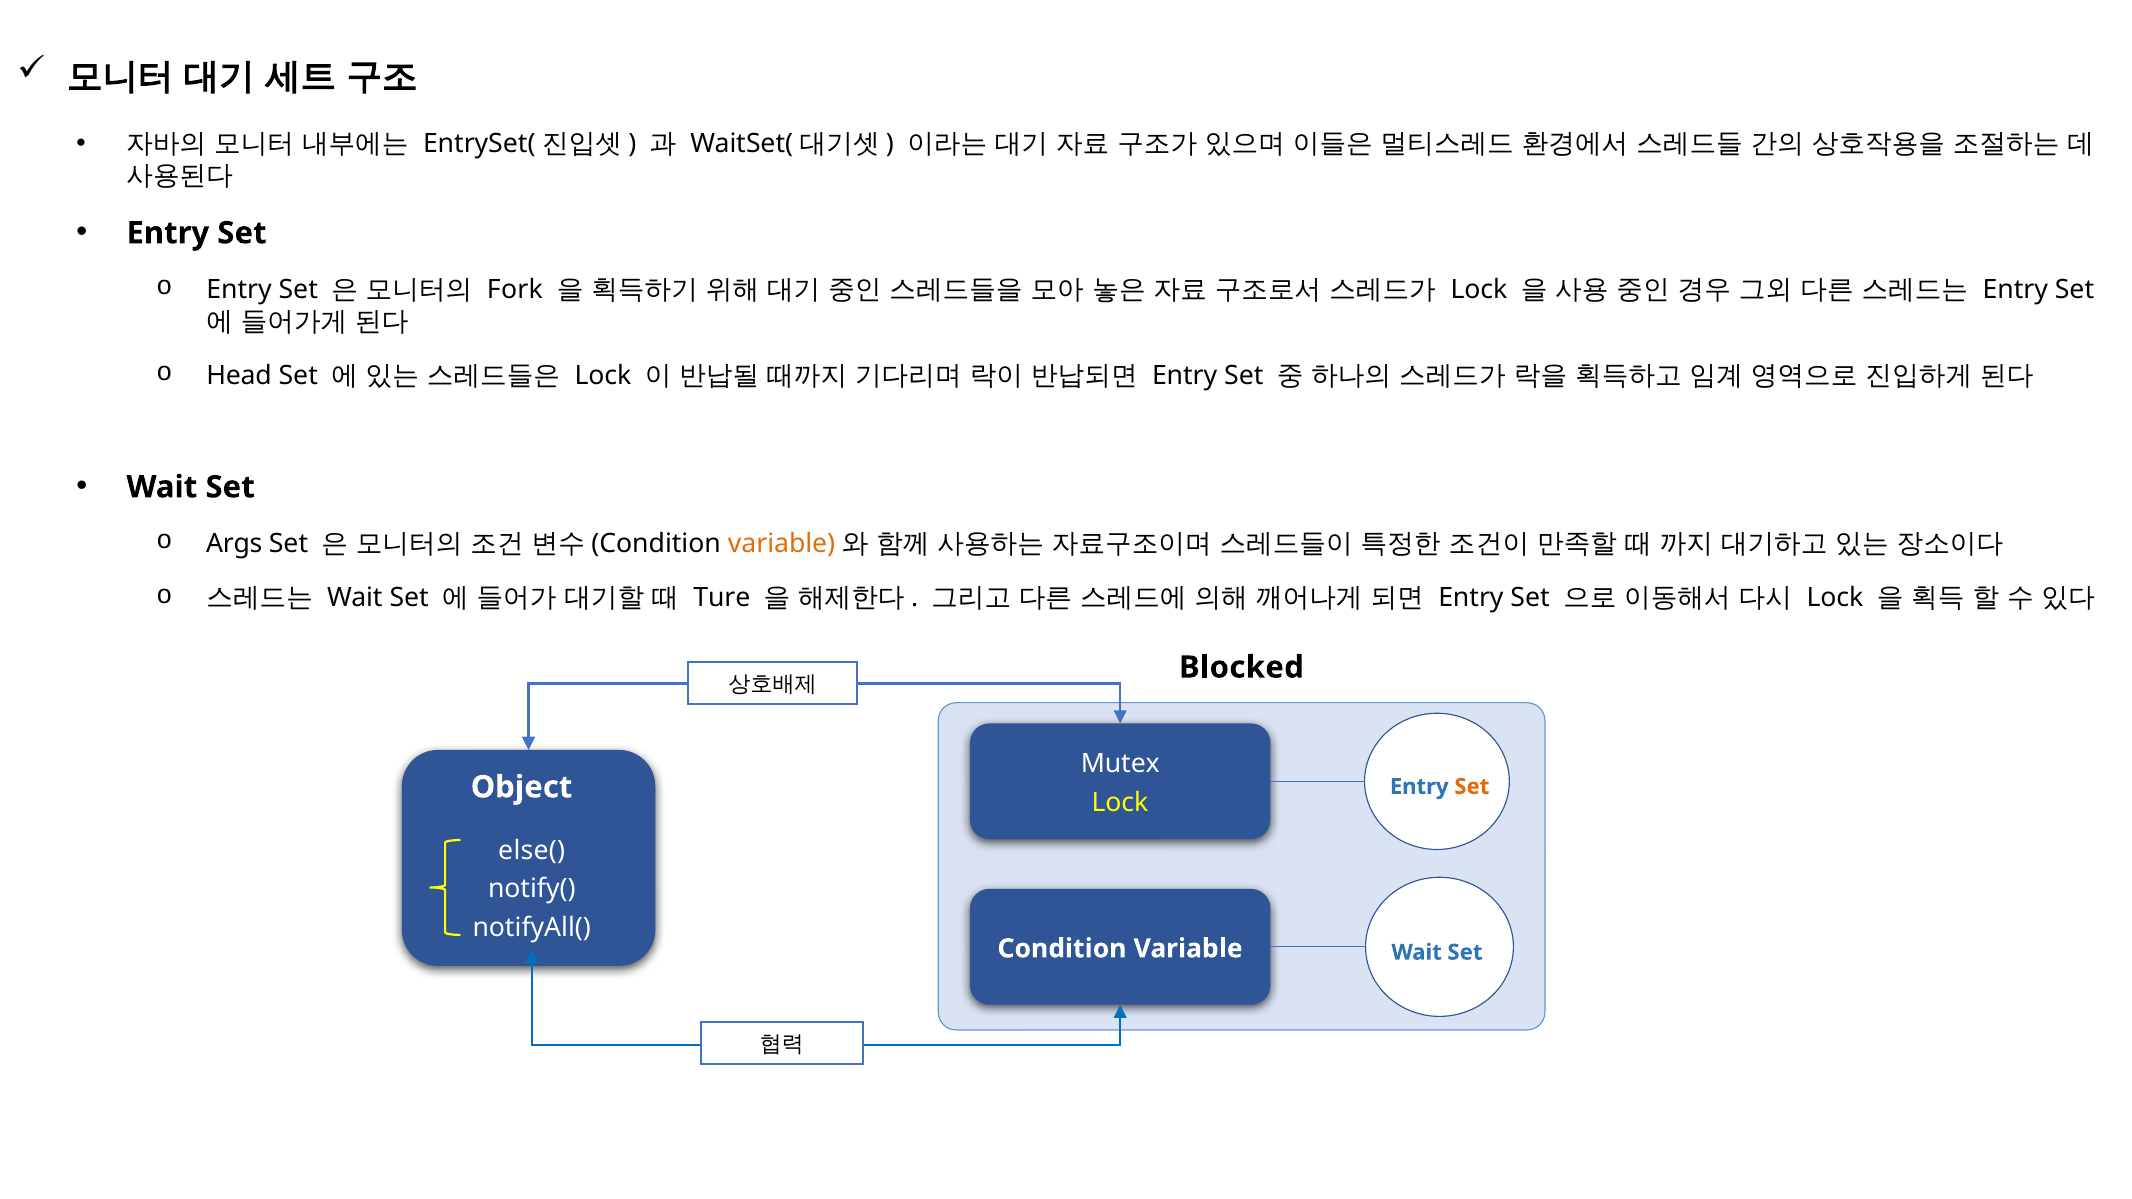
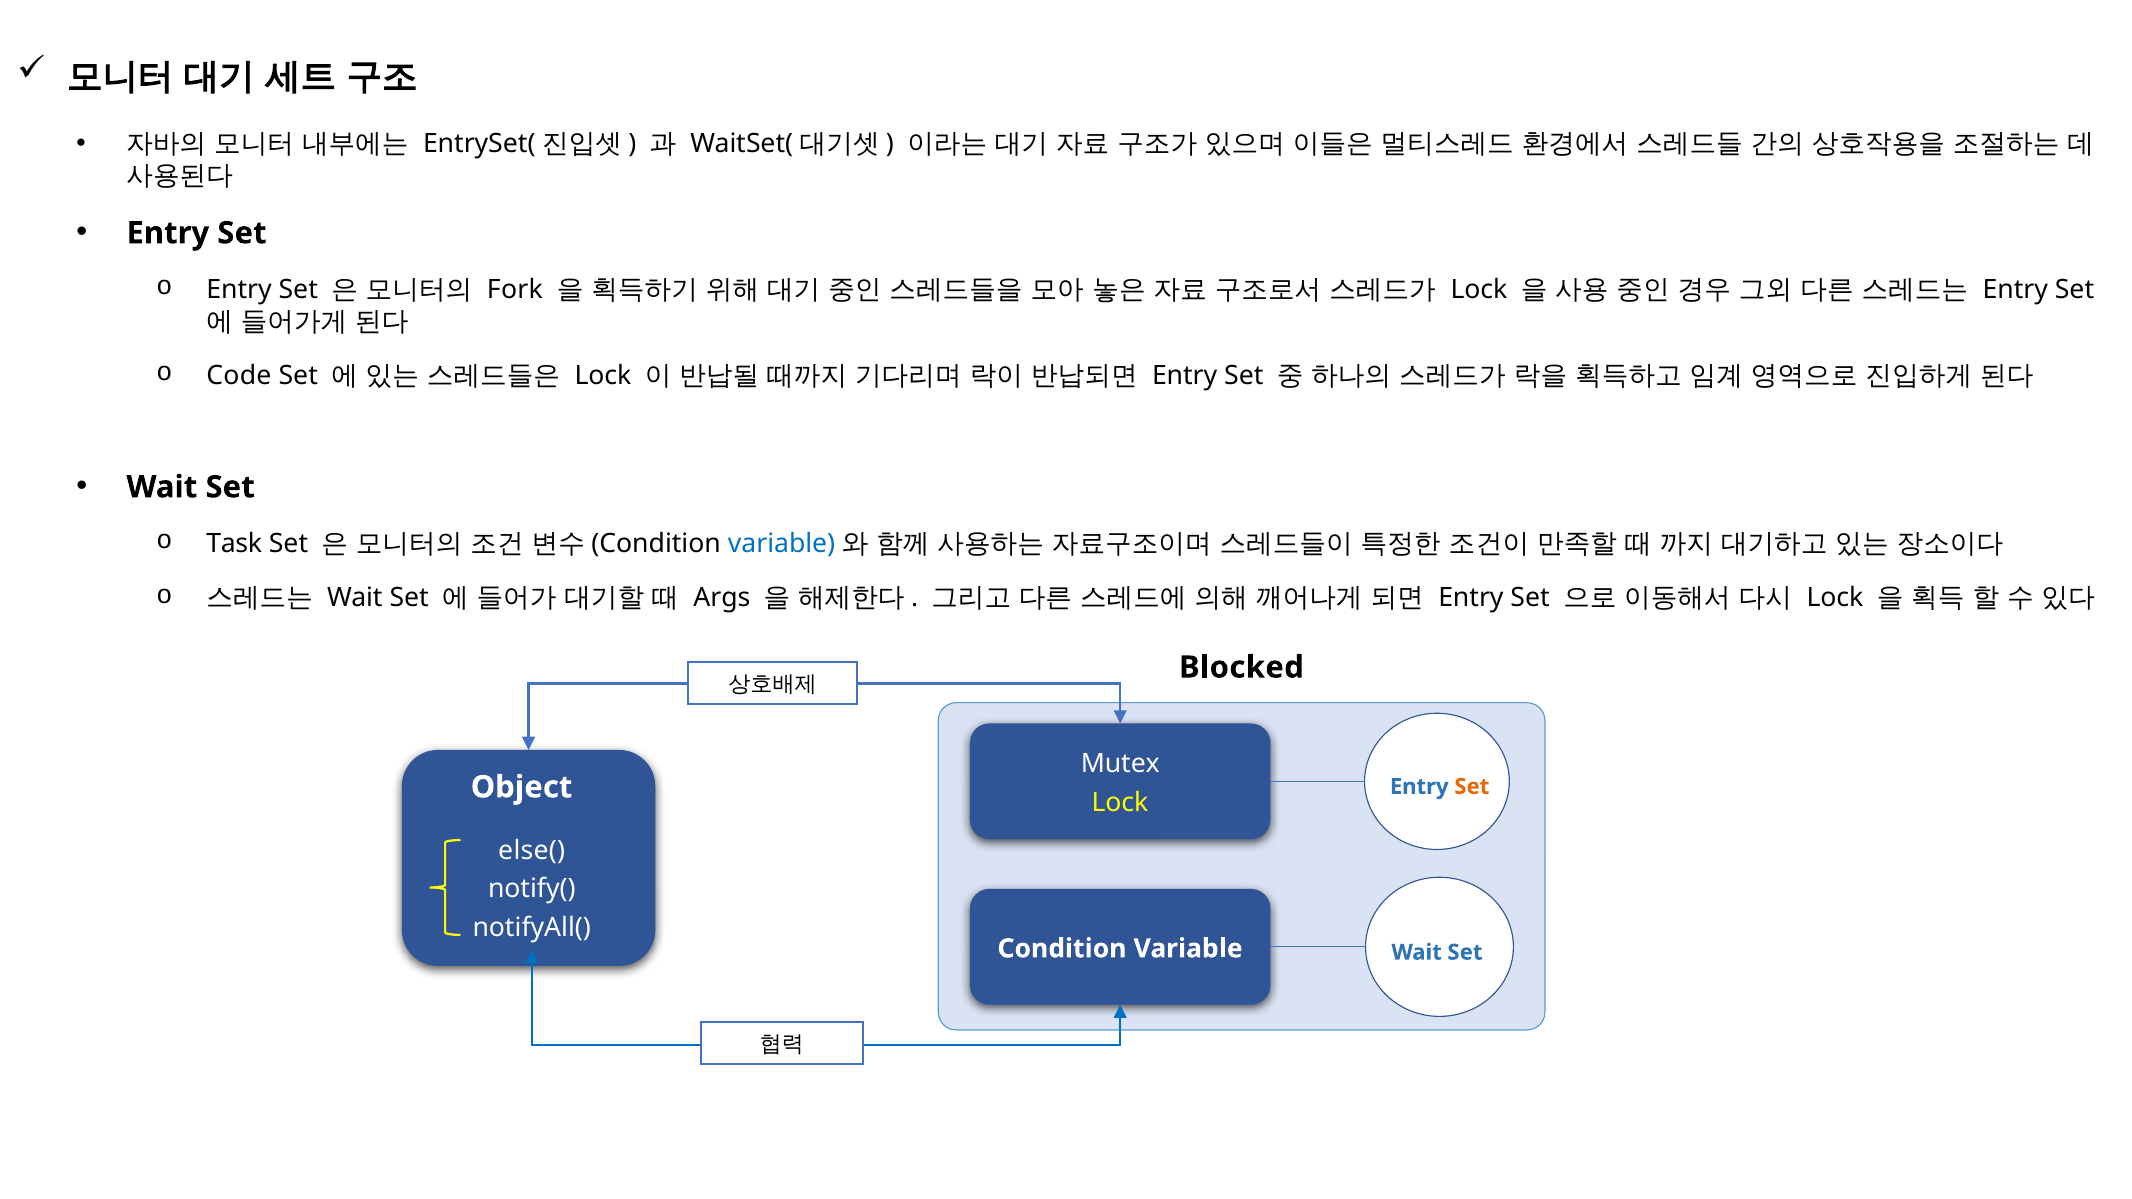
Head: Head -> Code (239, 376)
Args: Args -> Task (234, 544)
variable colour: orange -> blue (782, 544)
Ture: Ture -> Args (722, 598)
